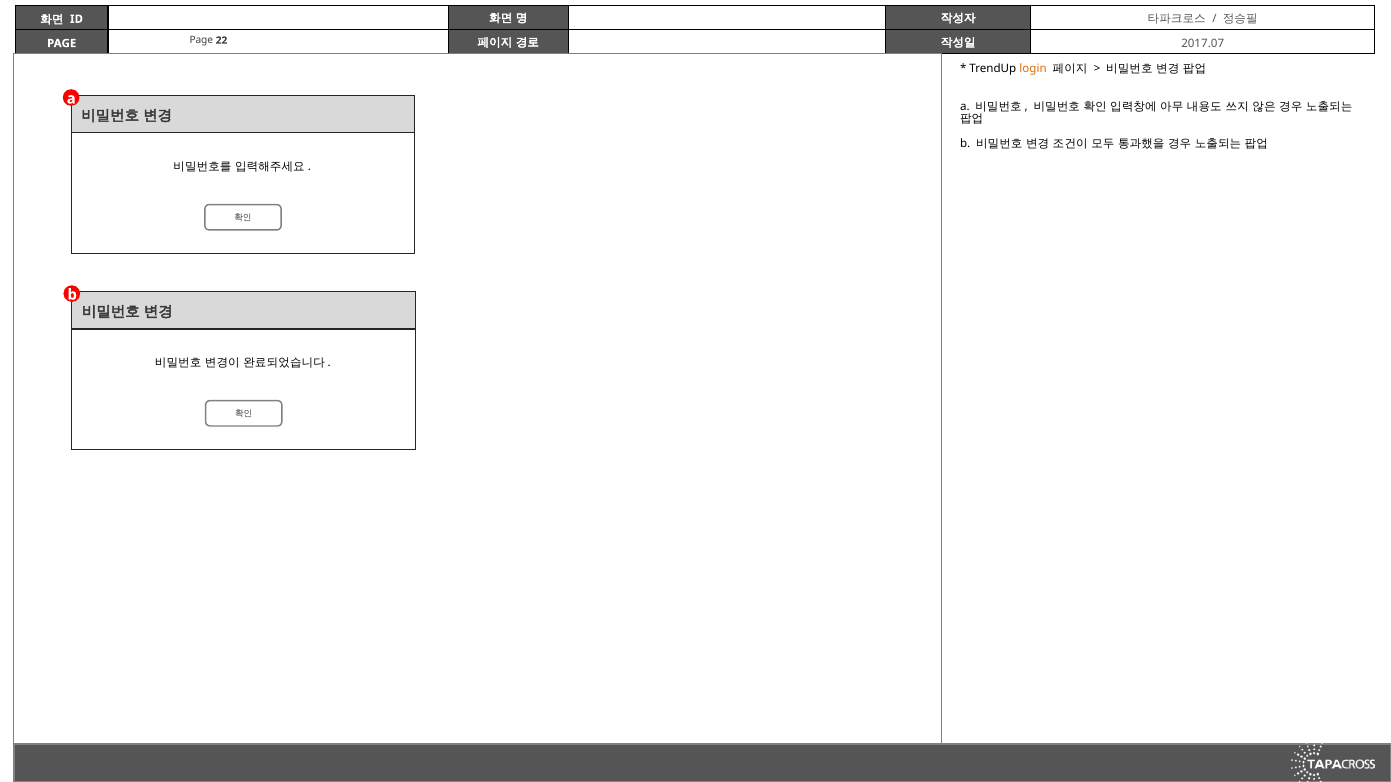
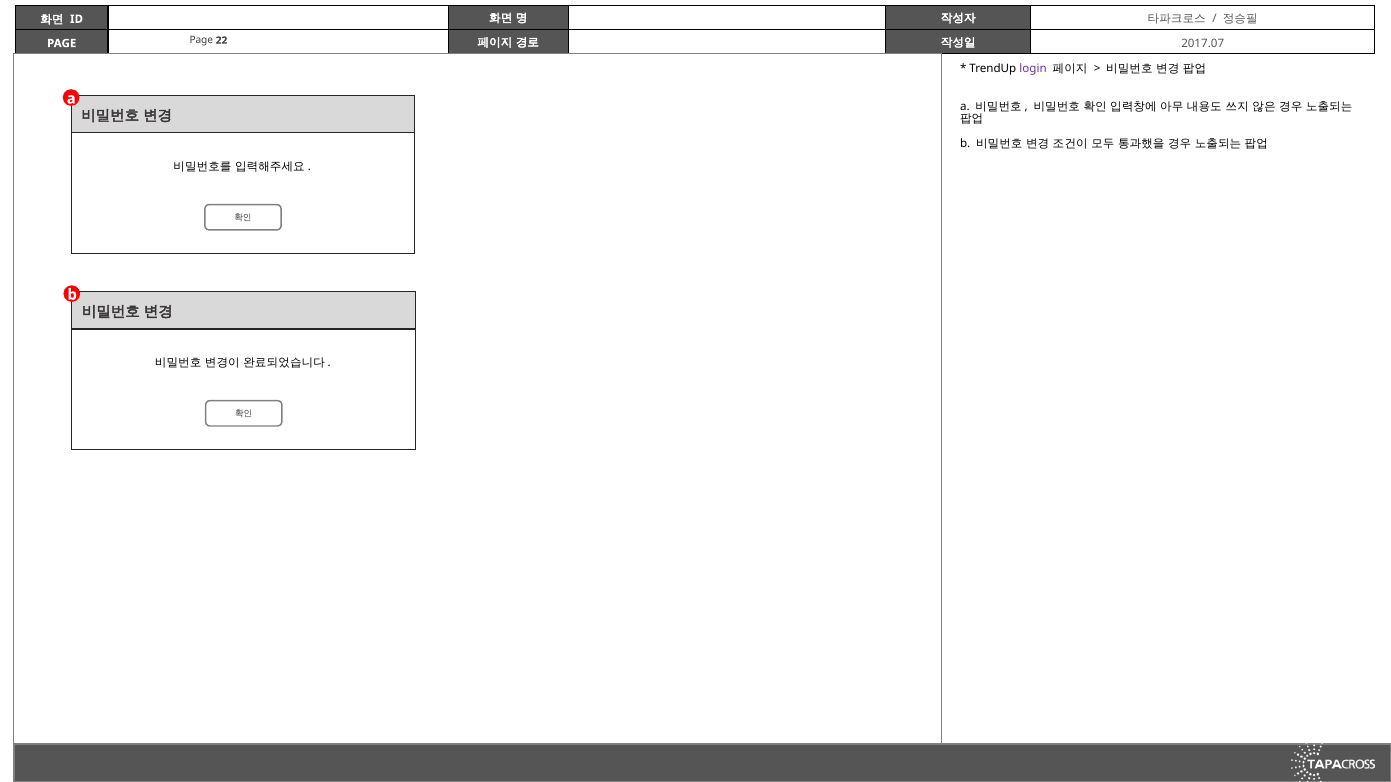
login colour: orange -> purple (1033, 69)
